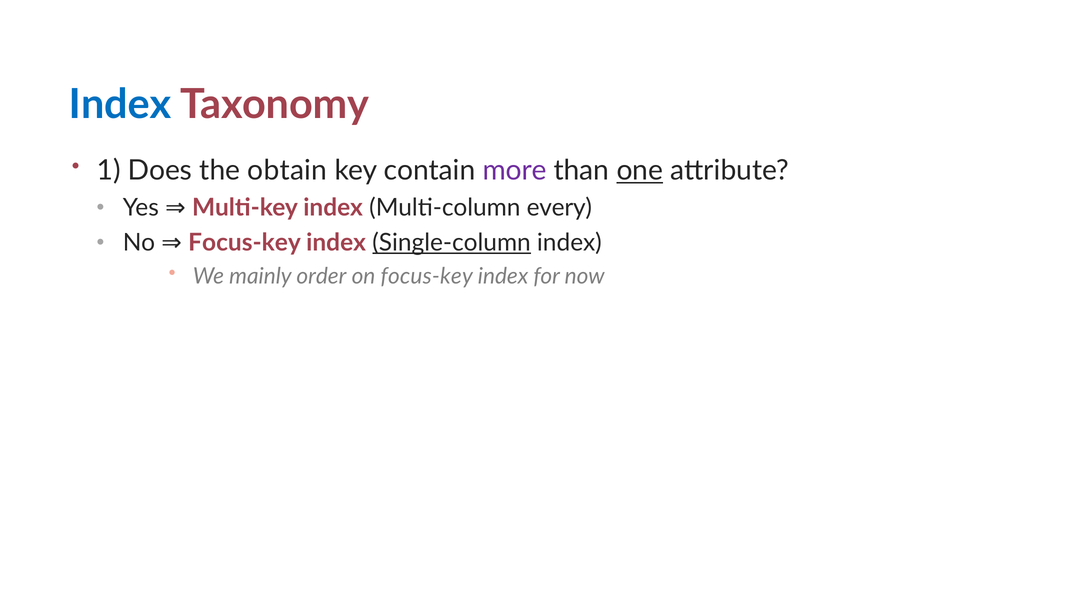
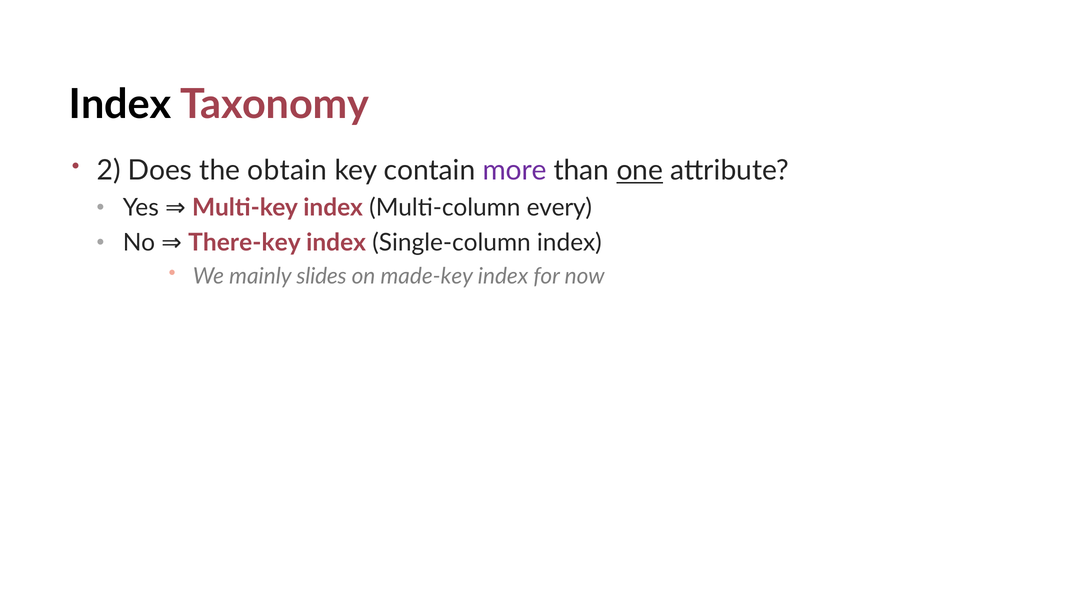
Index colour: blue -> black (120, 105)
1: 1 -> 2 (109, 171)
Focus-key: Focus-key -> There-key (244, 243)
Single-column underline: present -> none (452, 243)
order: order -> slides (322, 277)
on focus-key: focus-key -> made-key (427, 277)
